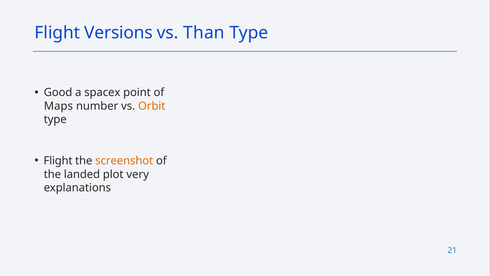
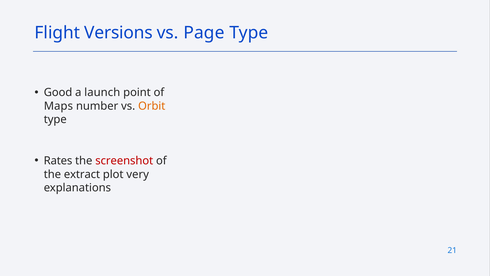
Than: Than -> Page (204, 33)
spacex: spacex -> launch (102, 92)
Flight: Flight -> Rates (58, 161)
screenshot colour: orange -> red (124, 161)
landed: landed -> extract (82, 174)
